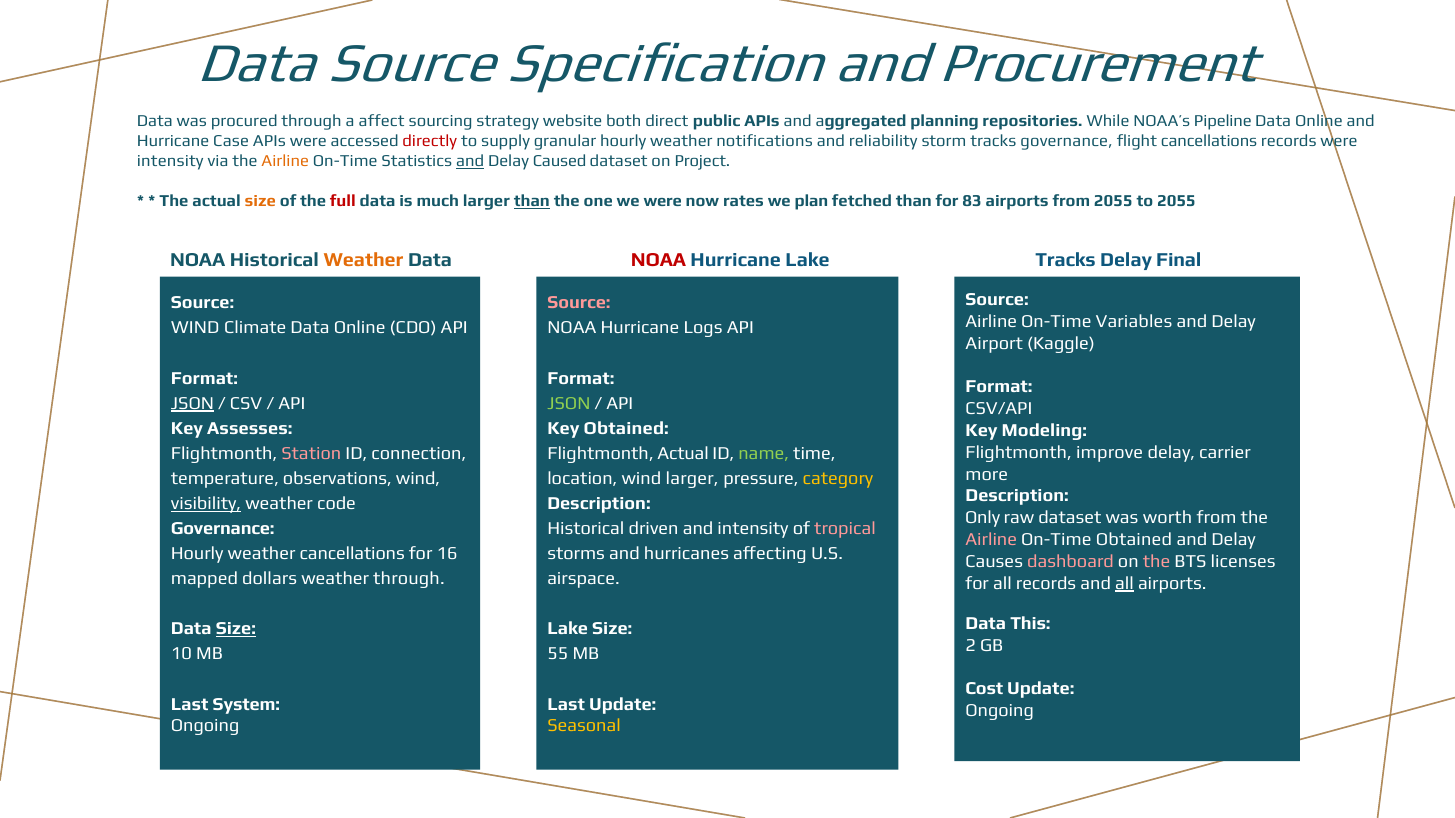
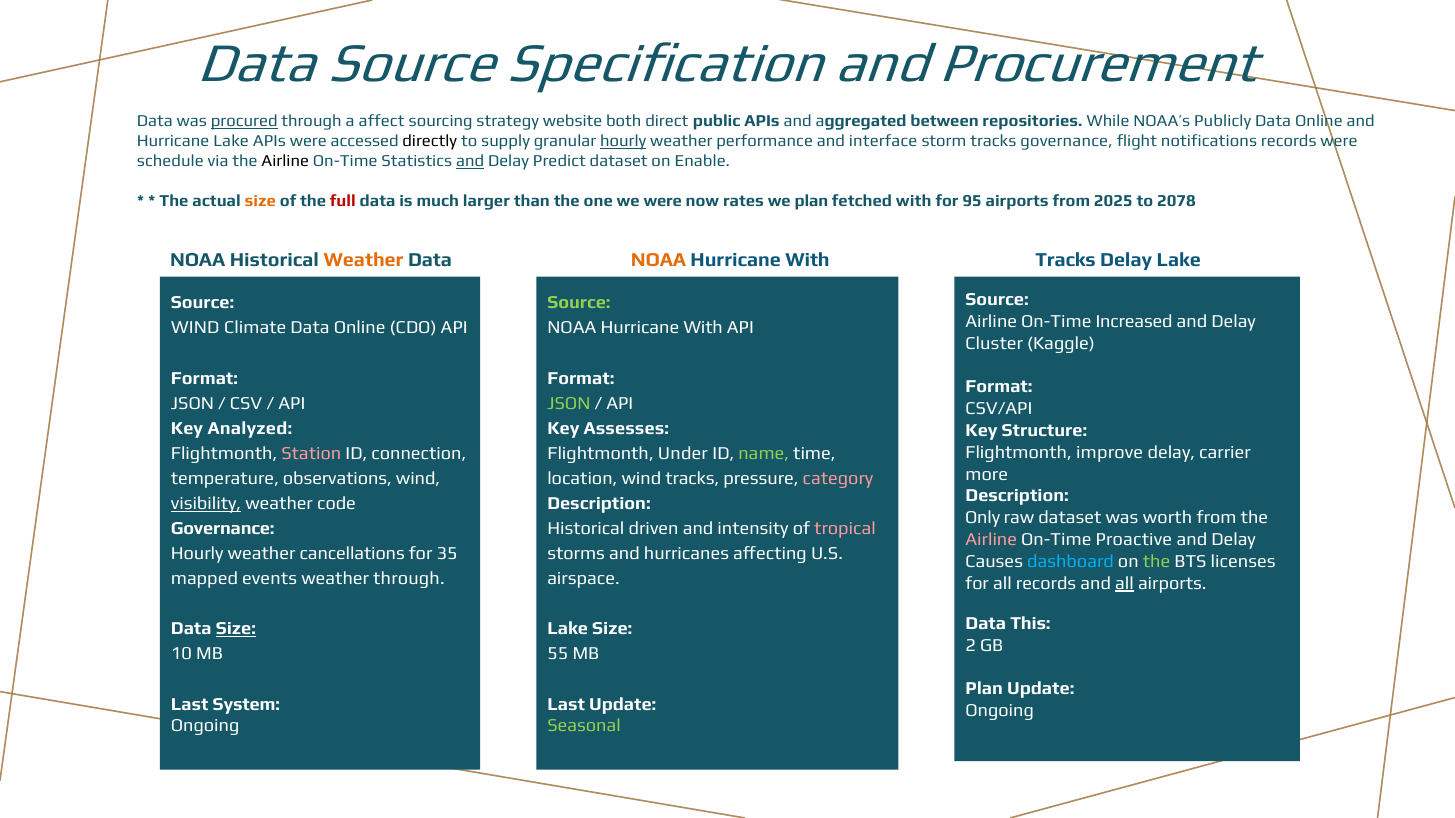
procured underline: none -> present (244, 121)
planning: planning -> between (945, 121)
Pipeline: Pipeline -> Publicly (1223, 121)
Hurricane Case: Case -> Lake (231, 141)
directly colour: red -> black (430, 141)
hourly underline: none -> present (623, 141)
notifications: notifications -> performance (765, 141)
reliability: reliability -> interface (883, 141)
flight cancellations: cancellations -> notifications (1209, 141)
intensity: intensity -> schedule (170, 161)
Airline colour: orange -> black (285, 161)
Caused: Caused -> Predict (559, 161)
Project: Project -> Enable (702, 161)
than underline: present -> none (532, 201)
fetched than: than -> with (914, 201)
83: 83 -> 95 (972, 201)
from 2055: 2055 -> 2025 (1113, 201)
to 2055: 2055 -> 2078 (1177, 201)
NOAA colour: red -> orange (658, 260)
Lake: Lake -> With (808, 260)
Delay Final: Final -> Lake (1179, 260)
Source colour: pink -> light green (579, 303)
Variables: Variables -> Increased (1134, 322)
Logs: Logs -> With (703, 328)
Airport: Airport -> Cluster (994, 343)
JSON underline: present -> none (192, 403)
Assesses: Assesses -> Analyzed (250, 429)
Key Obtained: Obtained -> Assesses (626, 429)
Modeling: Modeling -> Structure (1044, 431)
Flightmonth Actual: Actual -> Under (683, 454)
wind larger: larger -> tracks (692, 479)
category colour: yellow -> pink (838, 479)
On-Time Obtained: Obtained -> Proactive (1134, 540)
16: 16 -> 35 (447, 554)
dashboard colour: pink -> light blue (1070, 562)
the colour: pink -> light green (1157, 562)
dollars: dollars -> events (270, 579)
Cost: Cost -> Plan (984, 689)
Seasonal colour: yellow -> light green (584, 726)
